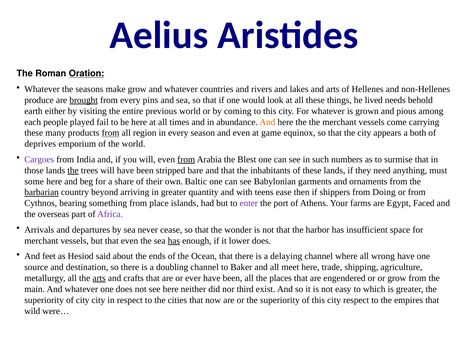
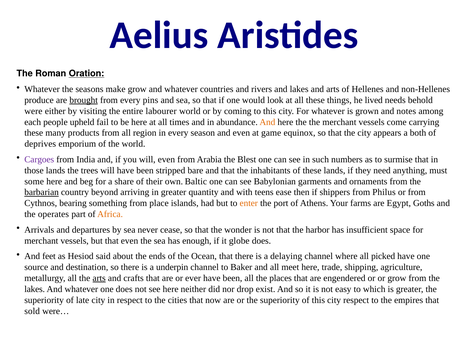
earth: earth -> were (33, 111)
previous: previous -> labourer (161, 111)
pious: pious -> notes (406, 111)
played: played -> upheld (82, 122)
from underline: present -> none (111, 133)
from underline: present -> none (186, 159)
the underline: present -> none (73, 170)
Doing: Doing -> Philus (384, 192)
enter colour: purple -> orange (249, 203)
Faced: Faced -> Goths (424, 203)
overseas: overseas -> operates (53, 214)
Africa colour: purple -> orange (110, 214)
has underline: present -> none (174, 241)
lower: lower -> globe (239, 241)
wrong: wrong -> picked (383, 256)
doubling: doubling -> underpin (172, 267)
main: main -> lakes (35, 289)
third: third -> drop (245, 289)
of city: city -> late (83, 300)
wild: wild -> sold (32, 311)
